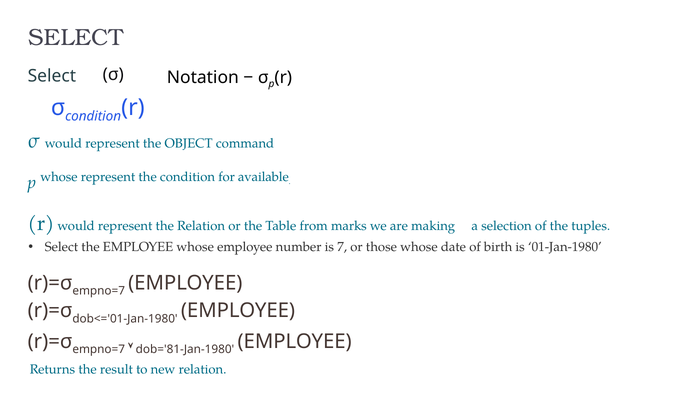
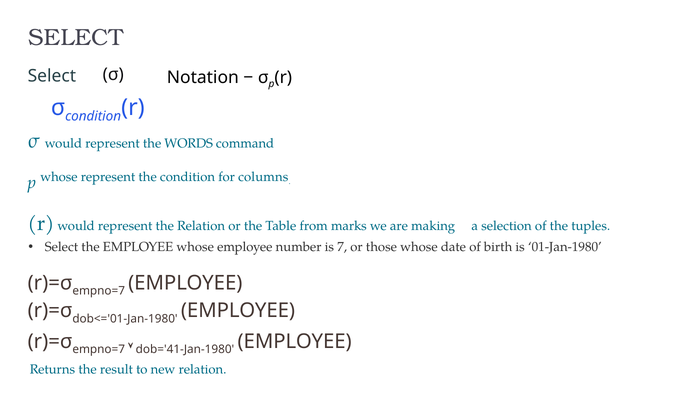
OBJECT: OBJECT -> WORDS (189, 143)
available: available -> columns (263, 177)
dob='81-Jan-1980: dob='81-Jan-1980 -> dob='41-Jan-1980 (185, 349)
